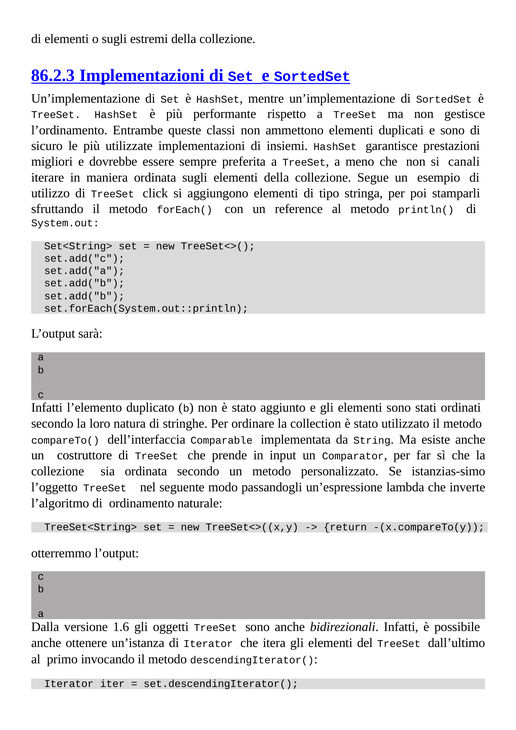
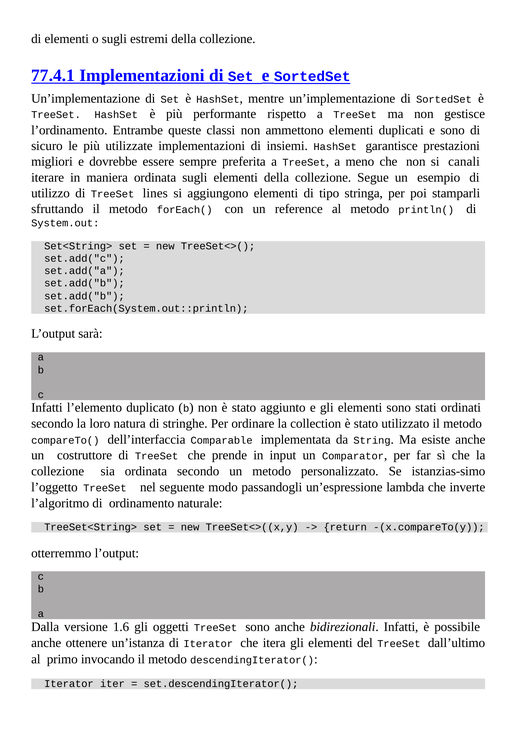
86.2.3: 86.2.3 -> 77.4.1 (53, 76)
click: click -> lines (155, 193)
